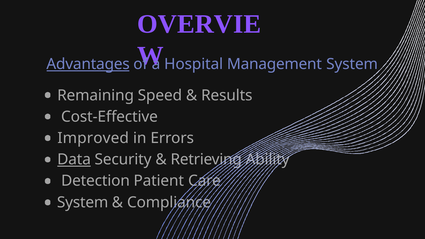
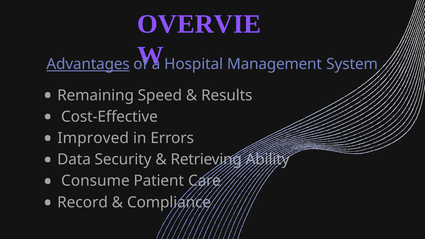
Data underline: present -> none (74, 159)
Detection: Detection -> Consume (95, 181)
System: System -> Record (83, 202)
